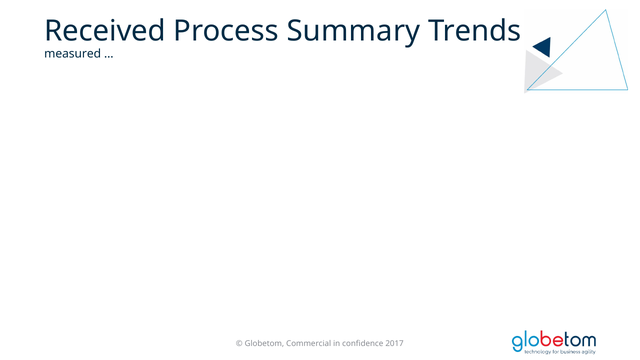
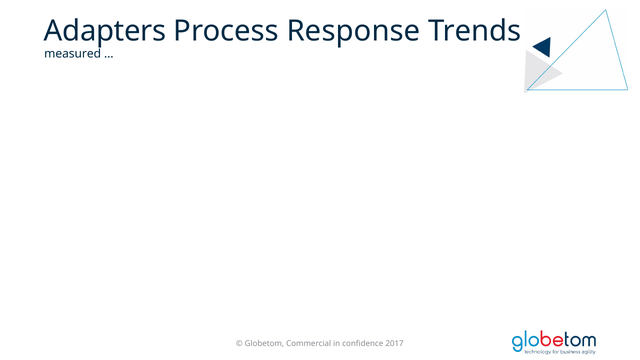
Received: Received -> Adapters (105, 31)
Summary: Summary -> Response (354, 31)
